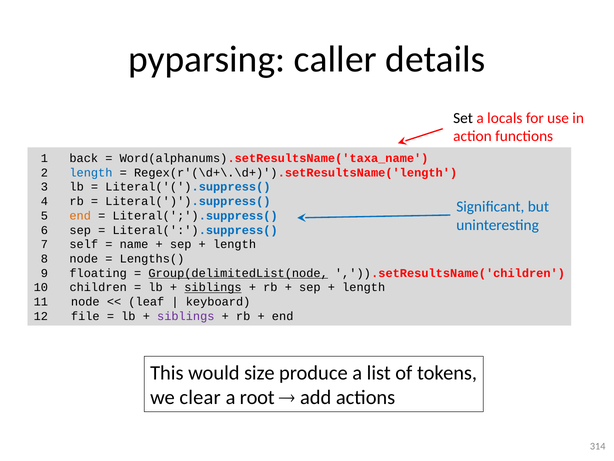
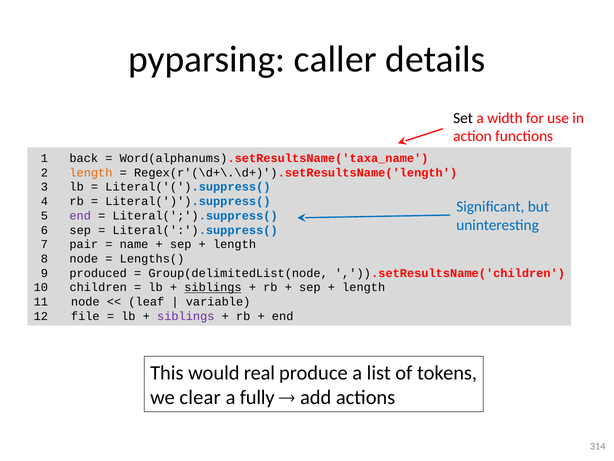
locals: locals -> width (505, 118)
length colour: blue -> orange (91, 172)
end colour: orange -> purple (80, 216)
self: self -> pair (84, 244)
floating: floating -> produced (98, 273)
Group(delimitedList(node underline: present -> none (238, 273)
keyboard: keyboard -> variable (218, 302)
size: size -> real (259, 373)
root: root -> fully (257, 397)
